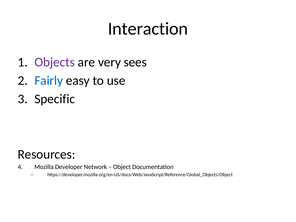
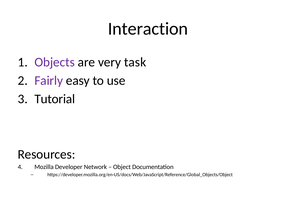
sees: sees -> task (135, 62)
Fairly colour: blue -> purple (49, 81)
Specific: Specific -> Tutorial (55, 99)
